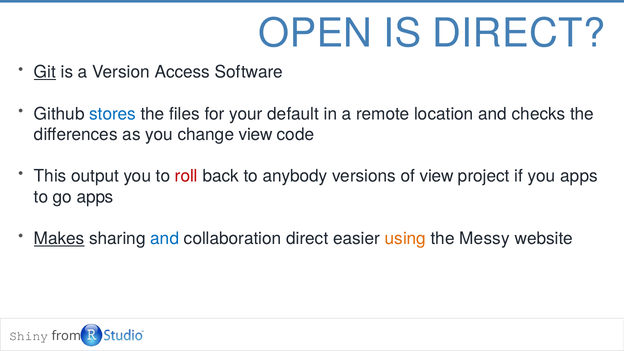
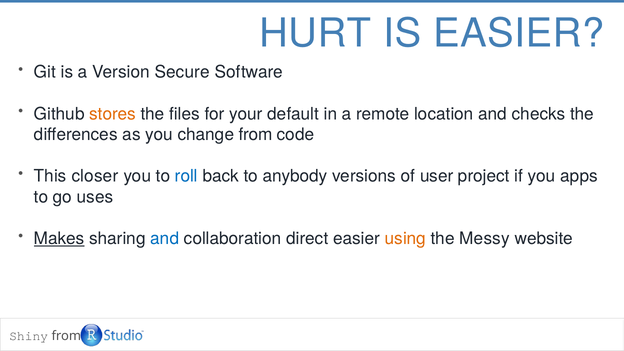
OPEN: OPEN -> HURT (315, 34)
IS DIRECT: DIRECT -> EASIER (519, 34)
Git underline: present -> none (45, 72)
Access: Access -> Secure (182, 72)
stores colour: blue -> orange (113, 114)
change view: view -> from (256, 135)
output: output -> closer (95, 176)
roll colour: red -> blue (186, 176)
of view: view -> user (437, 176)
go apps: apps -> uses (95, 197)
